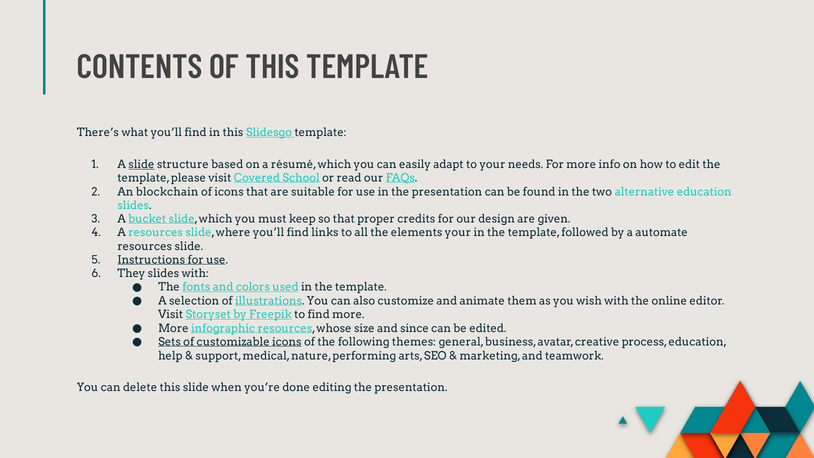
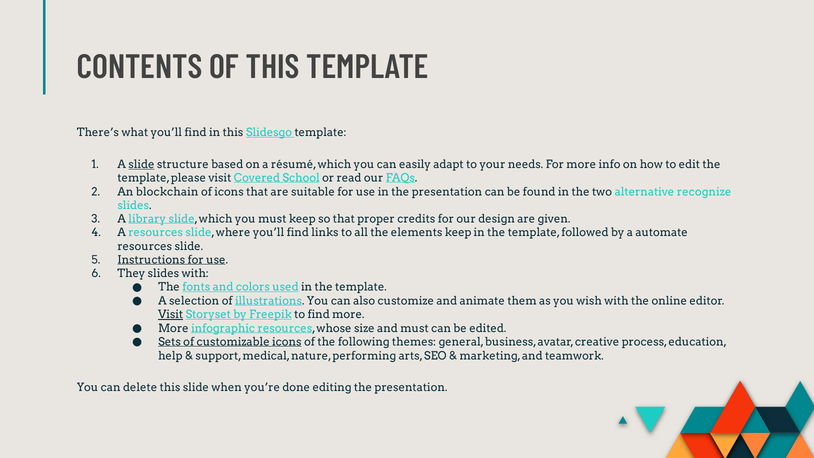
alternative education: education -> recognize (704, 192)
bucket: bucket -> library (147, 219)
elements your: your -> keep (458, 233)
Visit underline: none -> present (171, 315)
and since: since -> must (414, 328)
